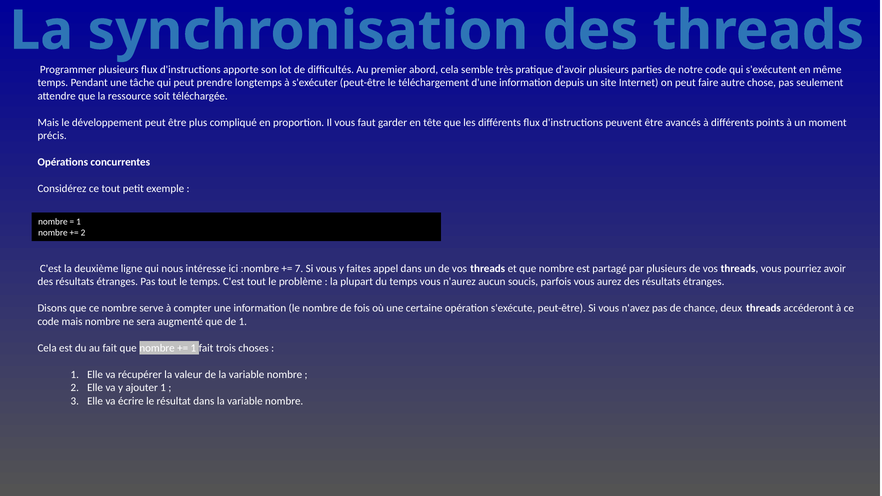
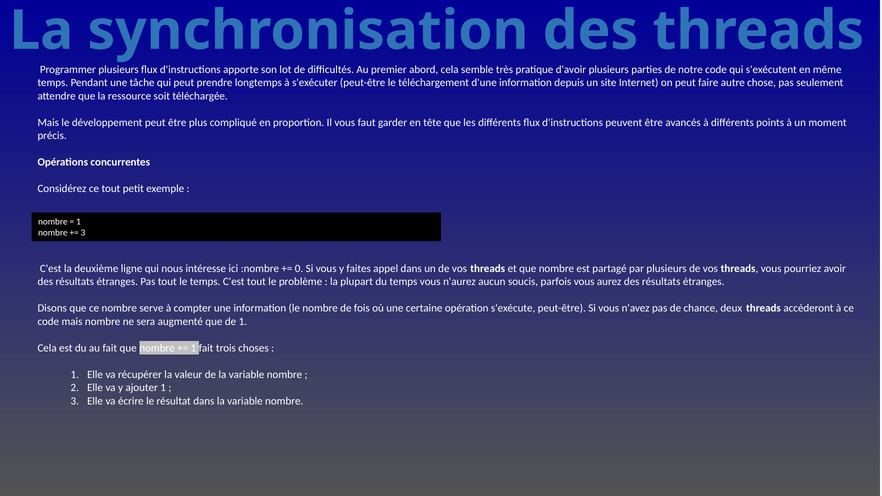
2: 2 -> 3 (83, 233)
7: 7 -> 0 (299, 269)
